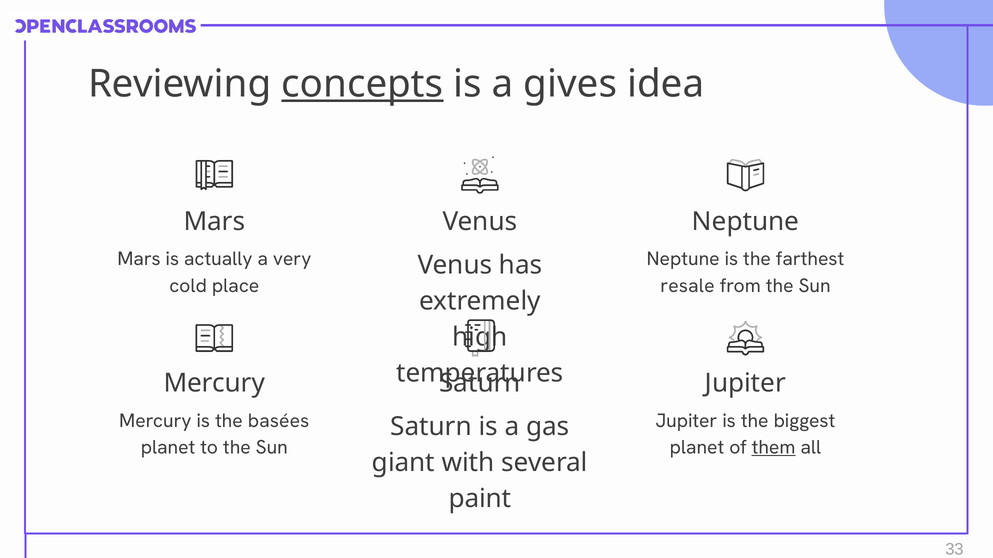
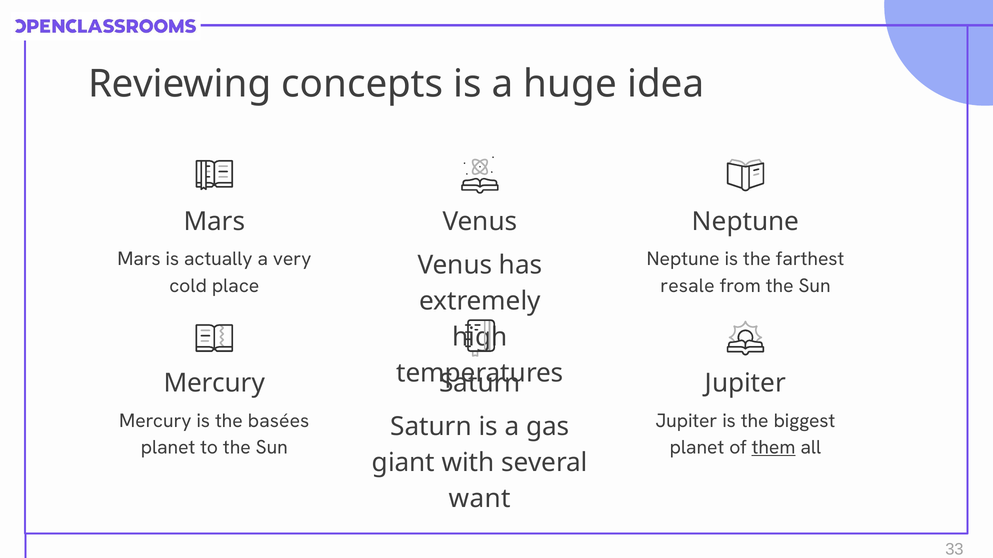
concepts underline: present -> none (362, 84)
gives: gives -> huge (570, 84)
paint: paint -> want (480, 499)
